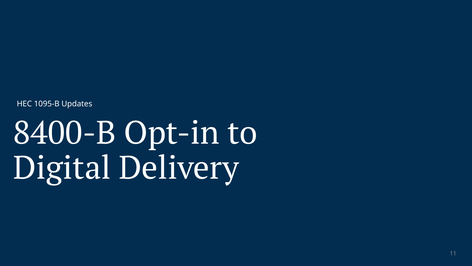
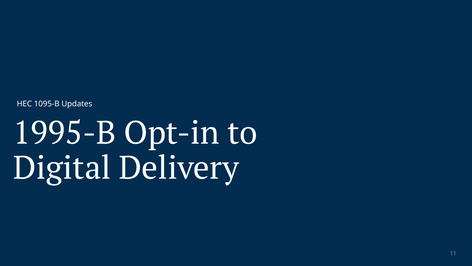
8400-B: 8400-B -> 1995-B (65, 133)
